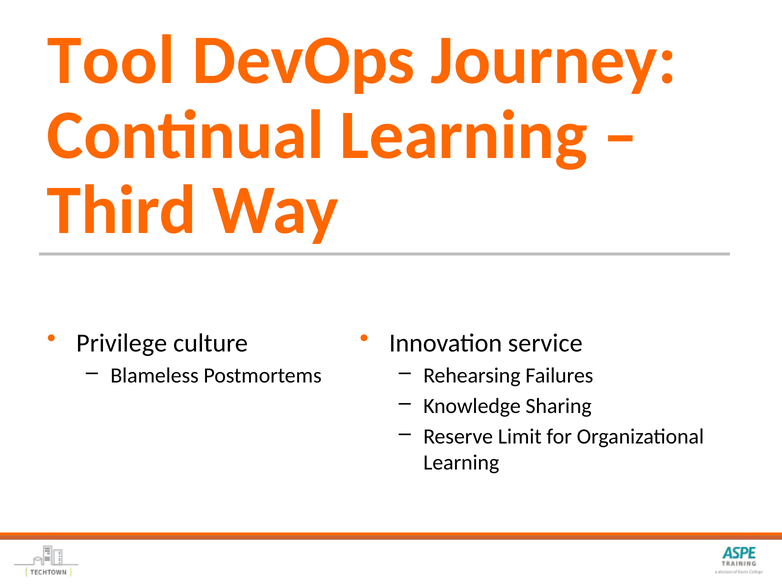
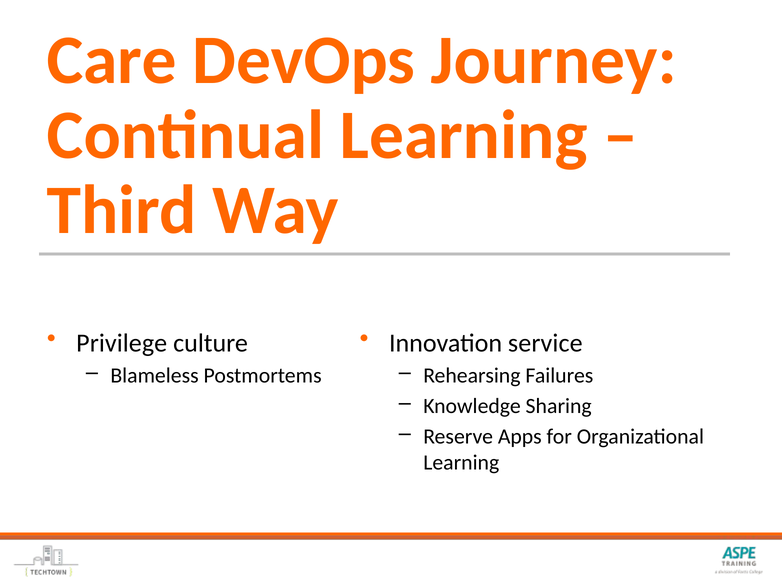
Tool: Tool -> Care (112, 61)
Limit: Limit -> Apps (520, 437)
